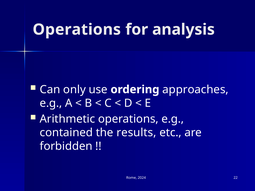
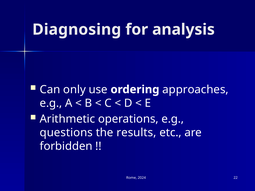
Operations: Operations -> Diagnosing (77, 30)
contained: contained -> questions (66, 133)
